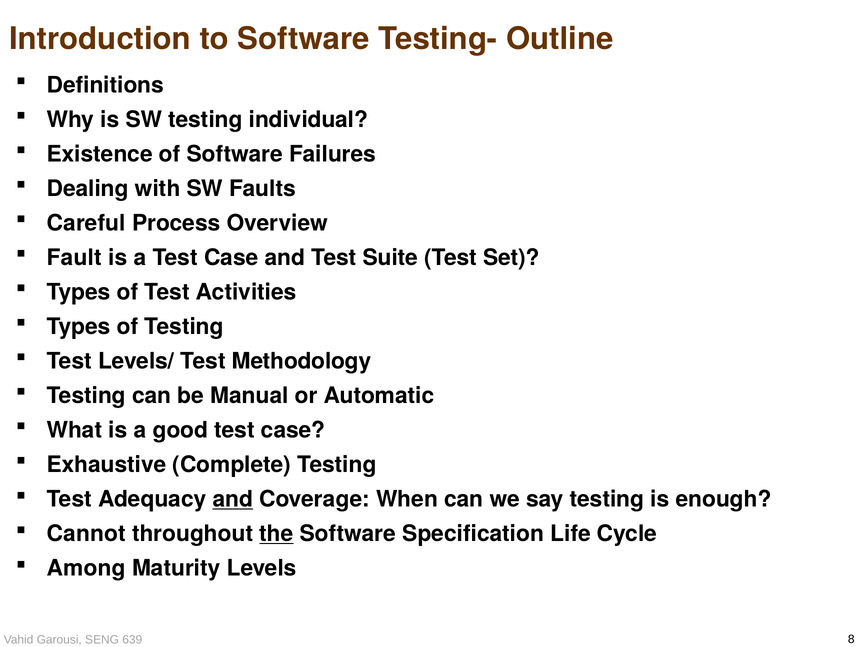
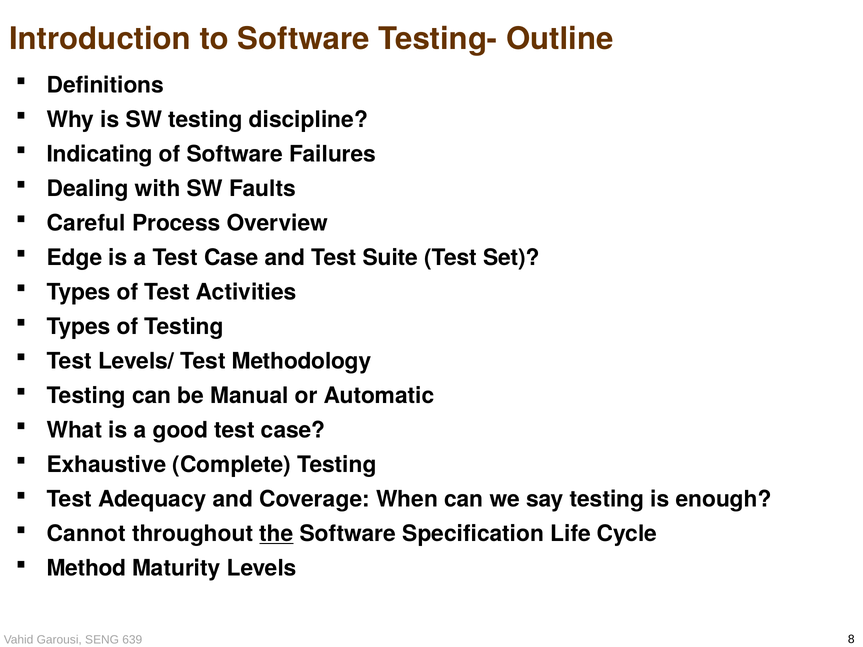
individual: individual -> discipline (308, 120)
Existence: Existence -> Indicating (100, 154)
Fault: Fault -> Edge (74, 258)
and underline: present -> none (233, 499)
Among: Among -> Method (86, 568)
